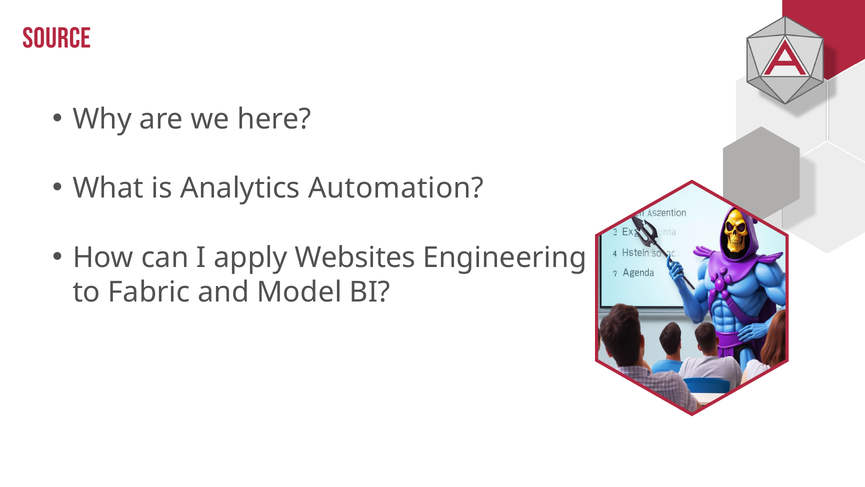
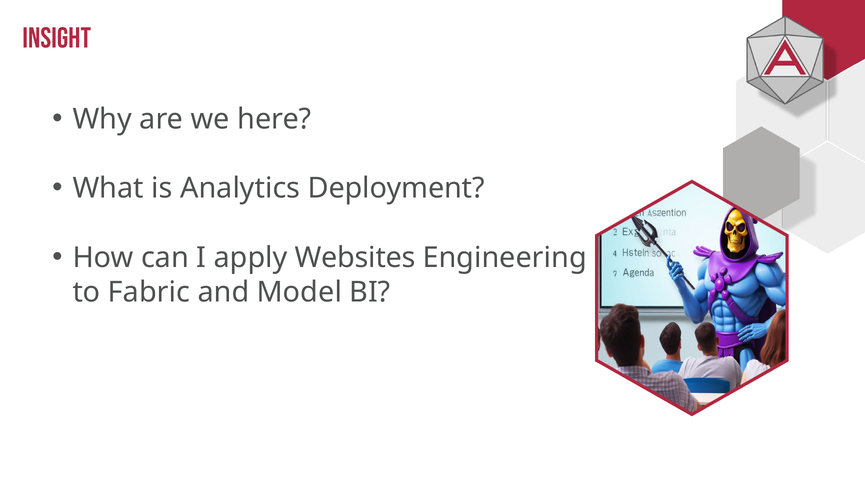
source: source -> insight (57, 38)
Automation: Automation -> Deployment (396, 188)
